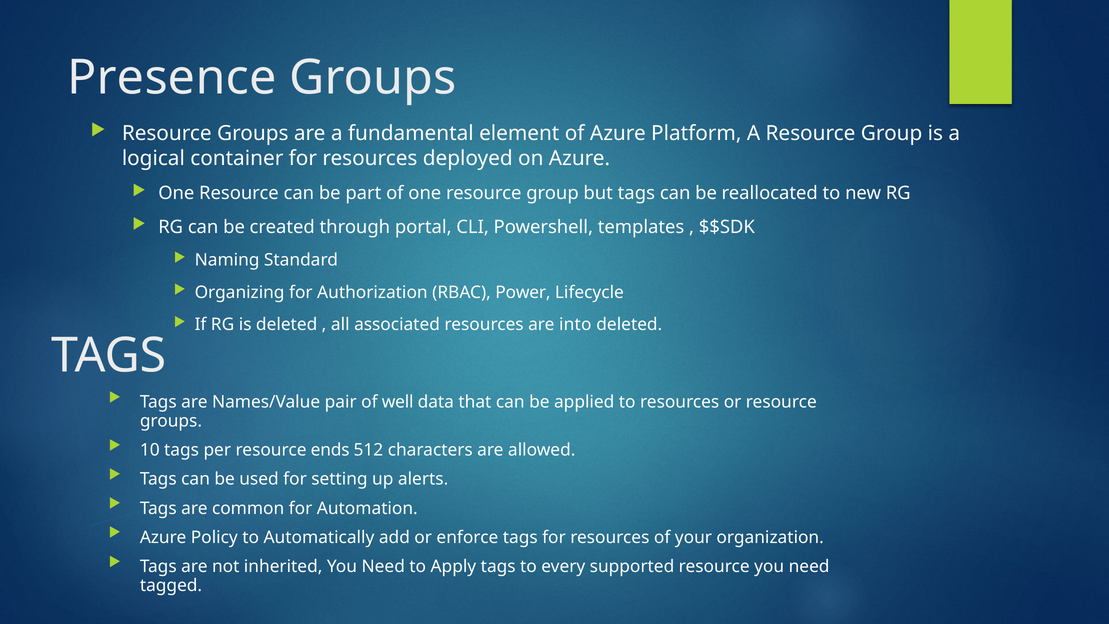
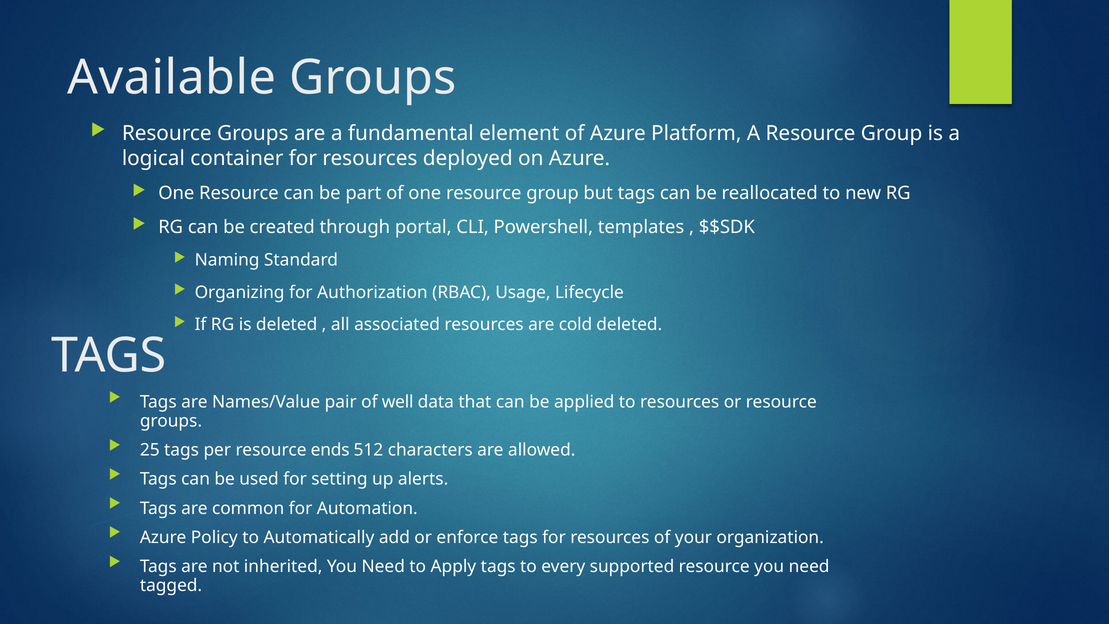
Presence: Presence -> Available (172, 78)
Power: Power -> Usage (523, 292)
into: into -> cold (575, 325)
10: 10 -> 25 (150, 450)
